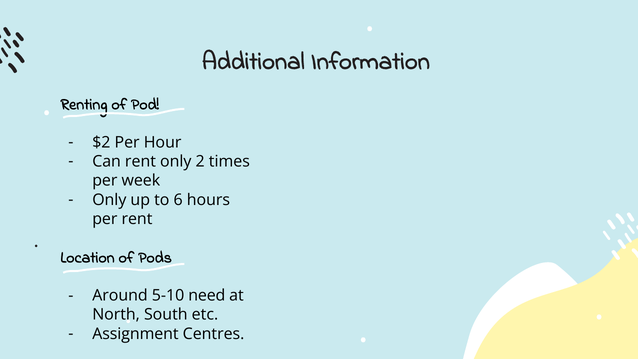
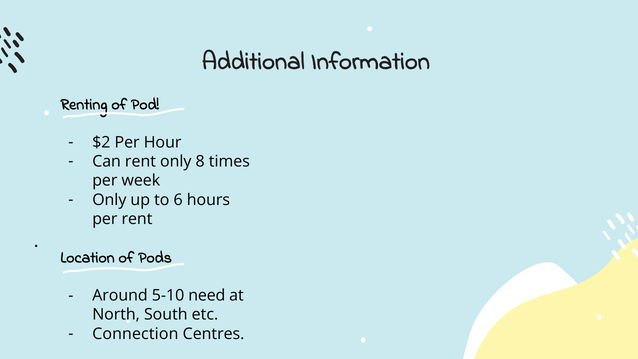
2: 2 -> 8 (200, 161)
Assignment: Assignment -> Connection (135, 334)
